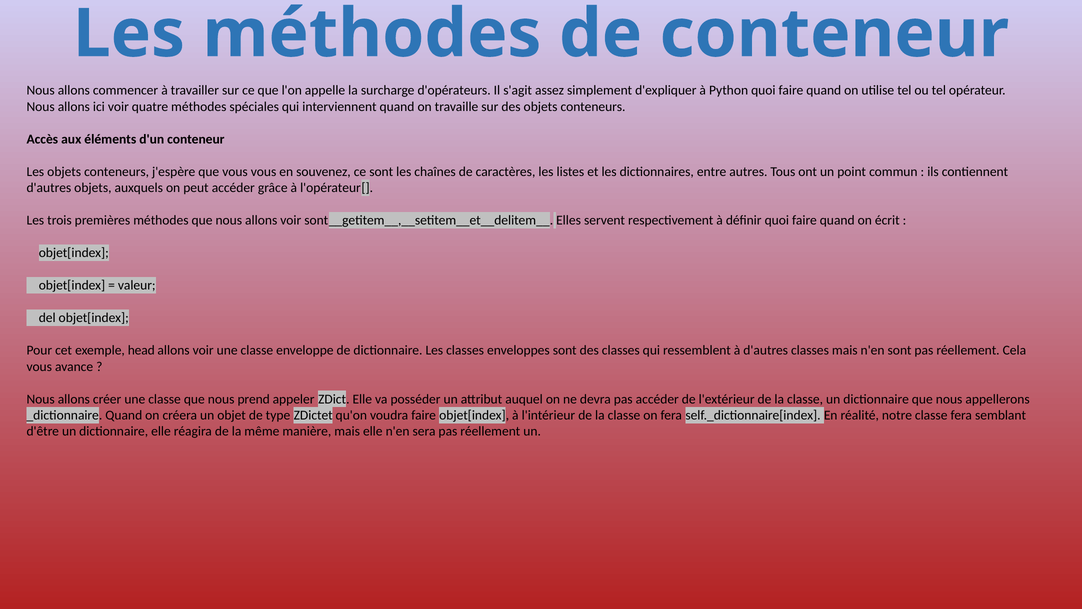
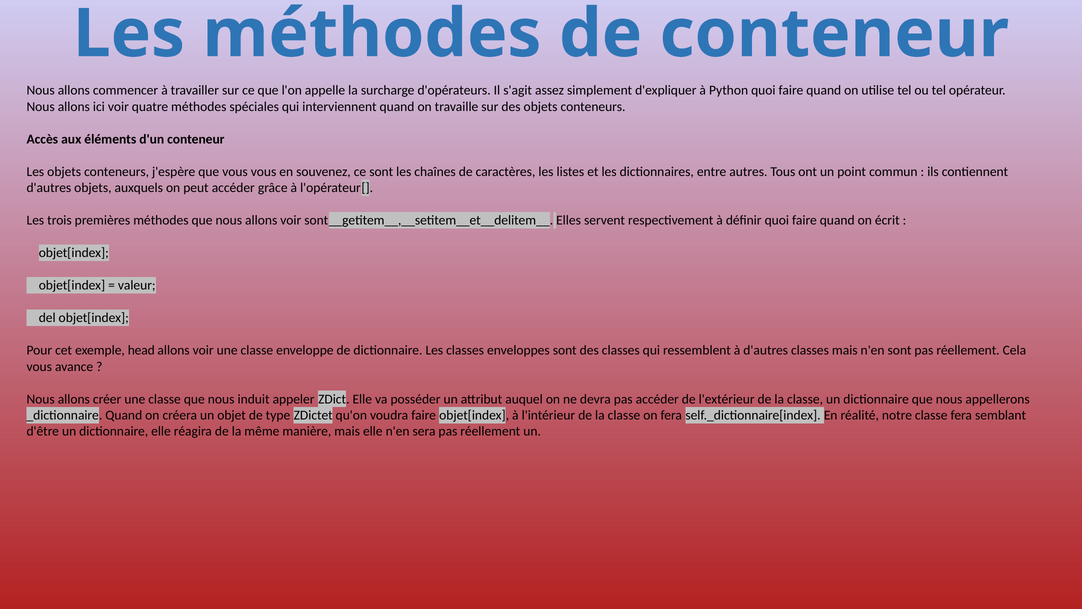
prend: prend -> induit (254, 399)
